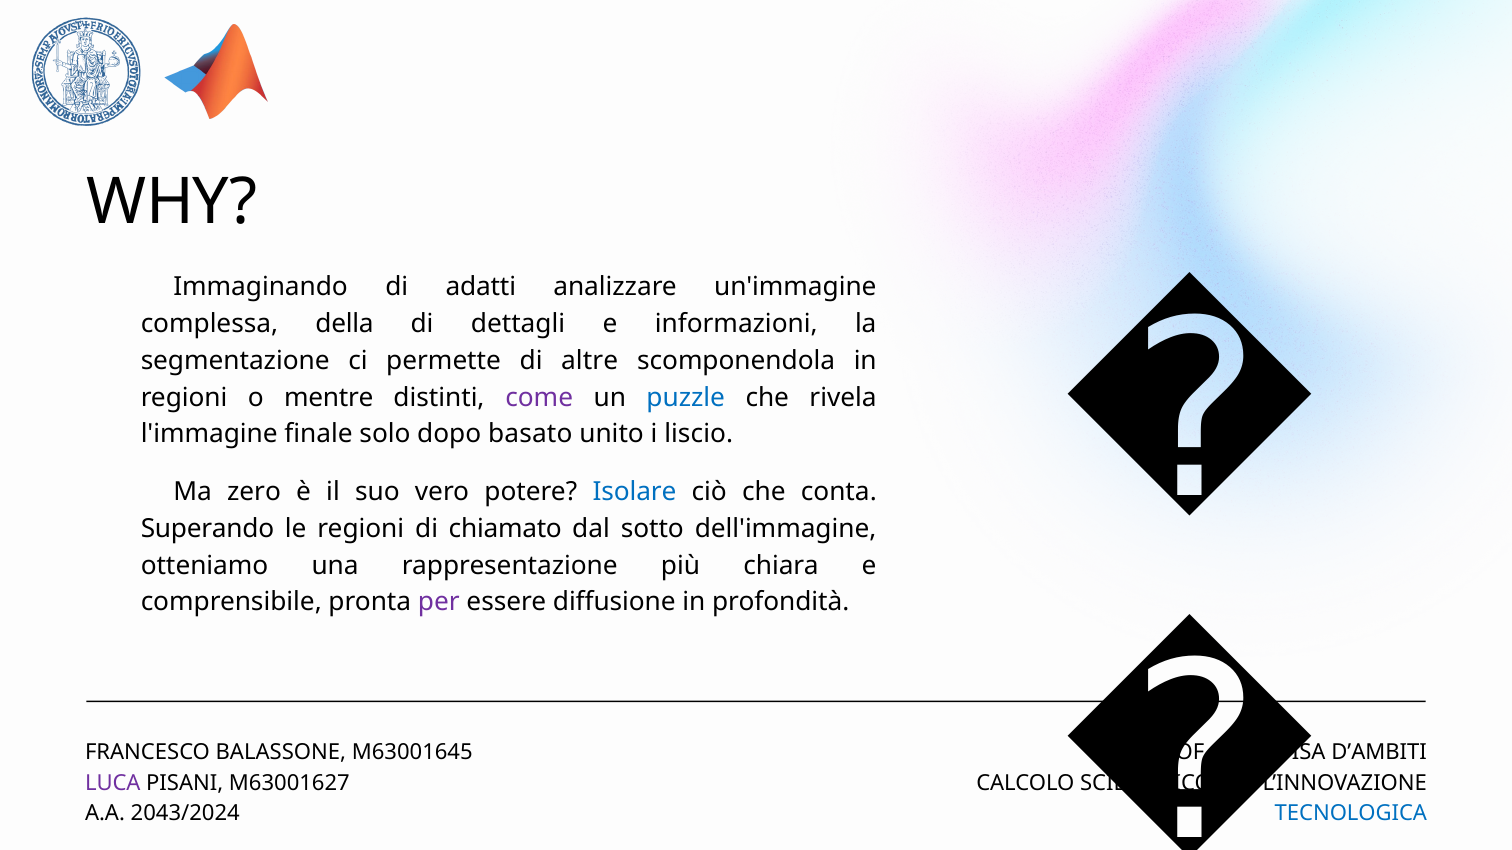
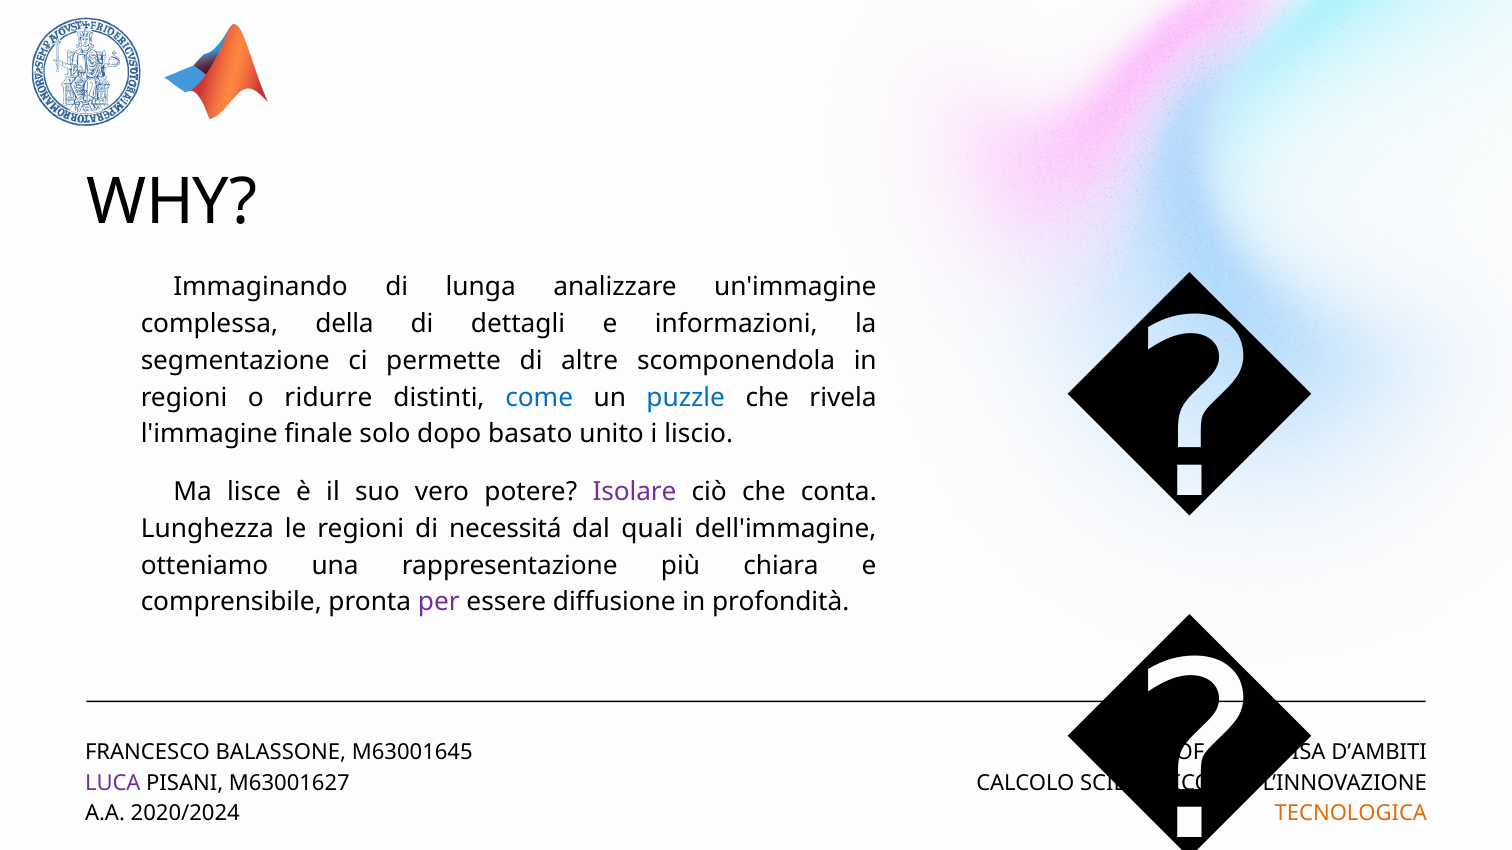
adatti: adatti -> lunga (481, 287)
mentre: mentre -> ridurre (328, 398)
come colour: purple -> blue (539, 398)
zero: zero -> lisce (254, 492)
Isolare colour: blue -> purple (635, 492)
Superando: Superando -> Lunghezza (207, 529)
chiamato: chiamato -> necessitá (505, 529)
sotto: sotto -> quali (652, 529)
2043/2024: 2043/2024 -> 2020/2024 (185, 814)
TECNOLOGICA colour: blue -> orange (1351, 814)
